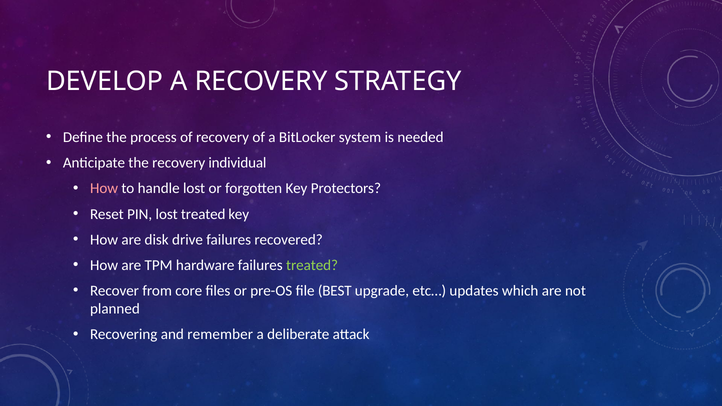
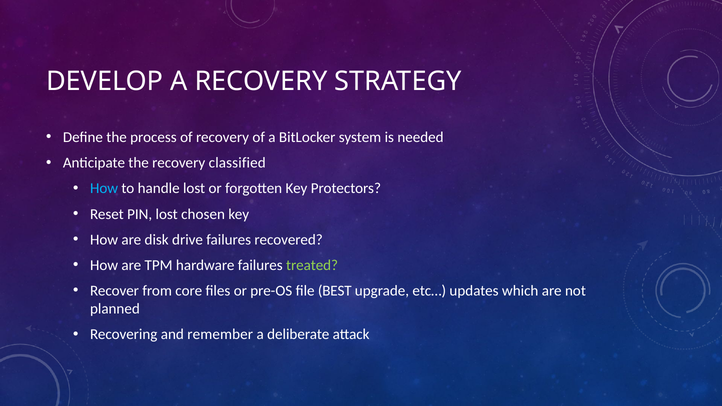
individual: individual -> classified (237, 163)
How colour: pink -> light blue (104, 189)
lost treated: treated -> chosen (203, 214)
